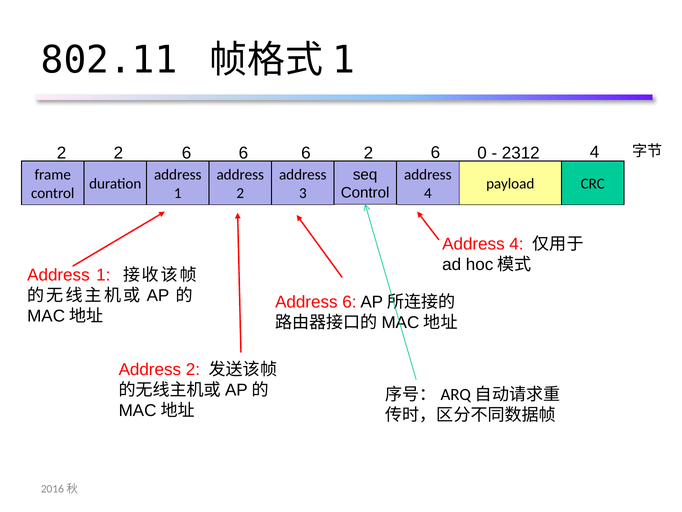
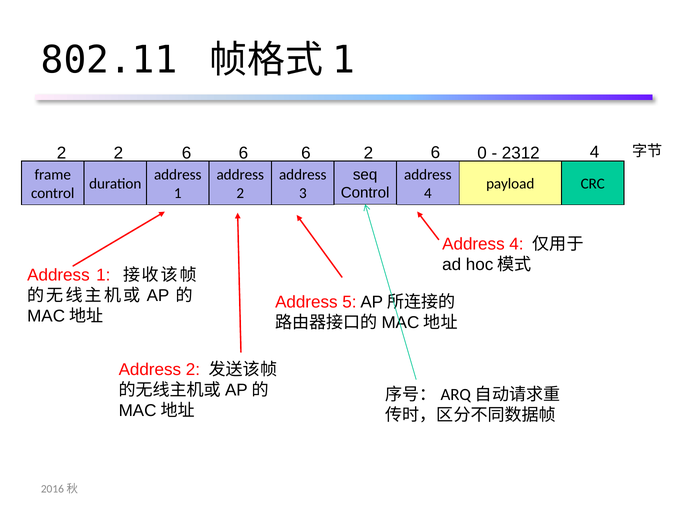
Address 6: 6 -> 5 (349, 302)
